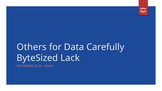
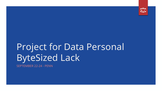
Others: Others -> Project (32, 47)
Carefully: Carefully -> Personal (105, 47)
